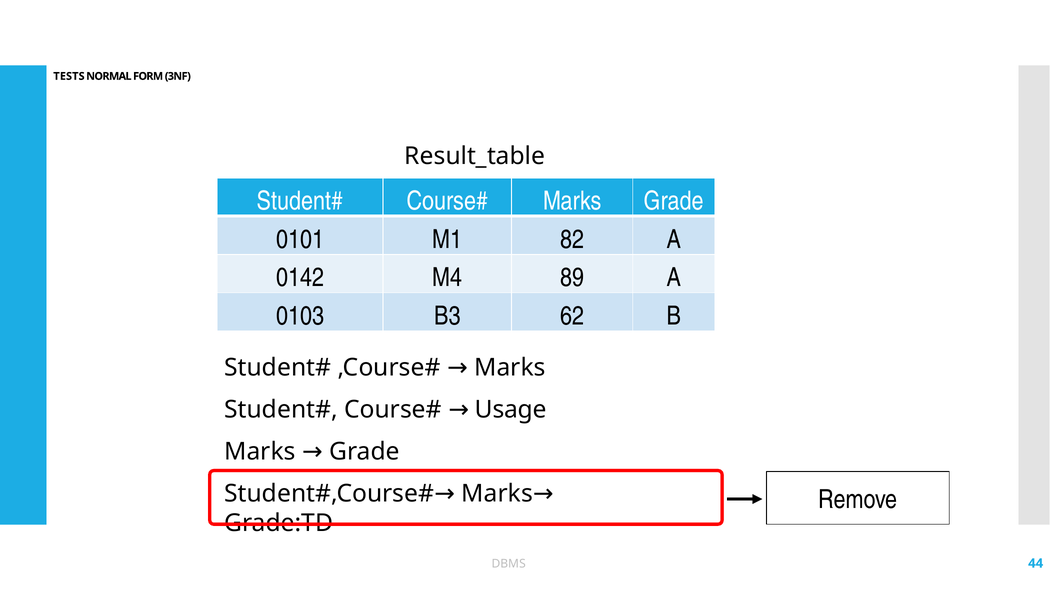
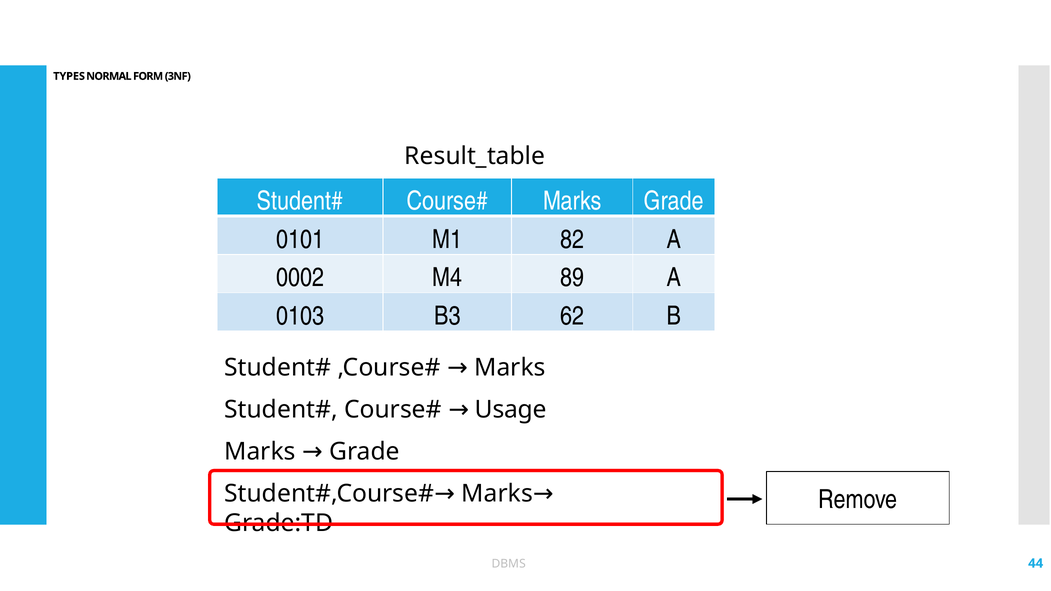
TESTS: TESTS -> TYPES (69, 76)
0142: 0142 -> 0002 (300, 278)
